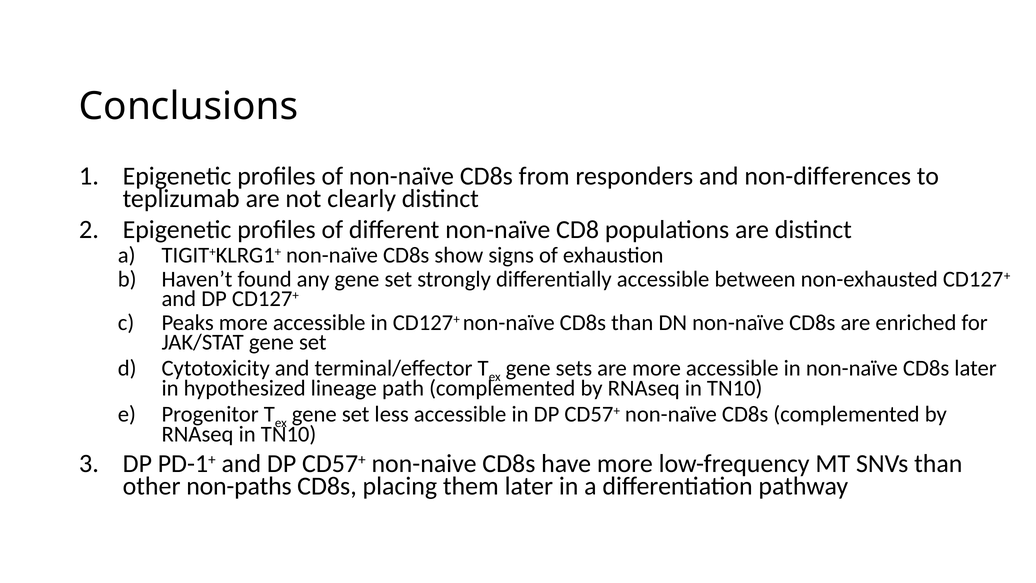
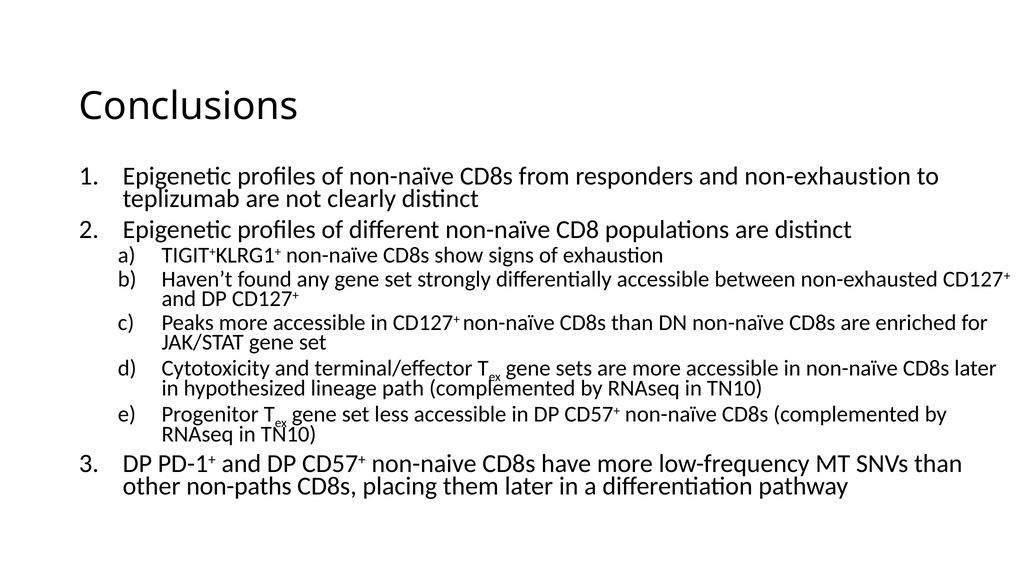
non-differences: non-differences -> non-exhaustion (828, 176)
